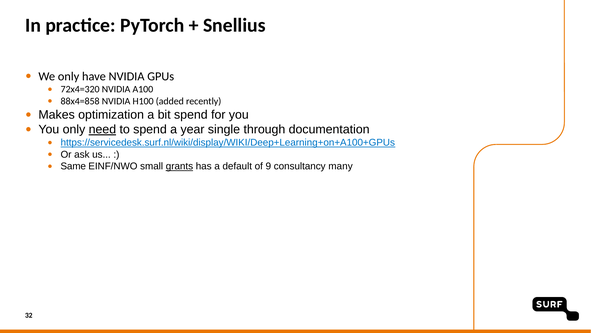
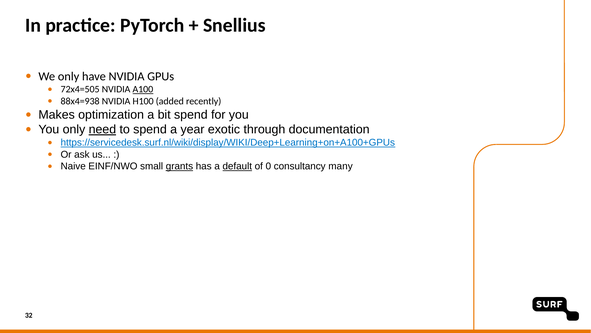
72x4=320: 72x4=320 -> 72x4=505 (80, 89)
A100 underline: none -> present (143, 89)
88x4=858: 88x4=858 -> 88x4=938 (80, 101)
single: single -> exotic (224, 129)
Same: Same -> Naive (73, 166)
default underline: none -> present (237, 166)
9: 9 -> 0 (268, 166)
